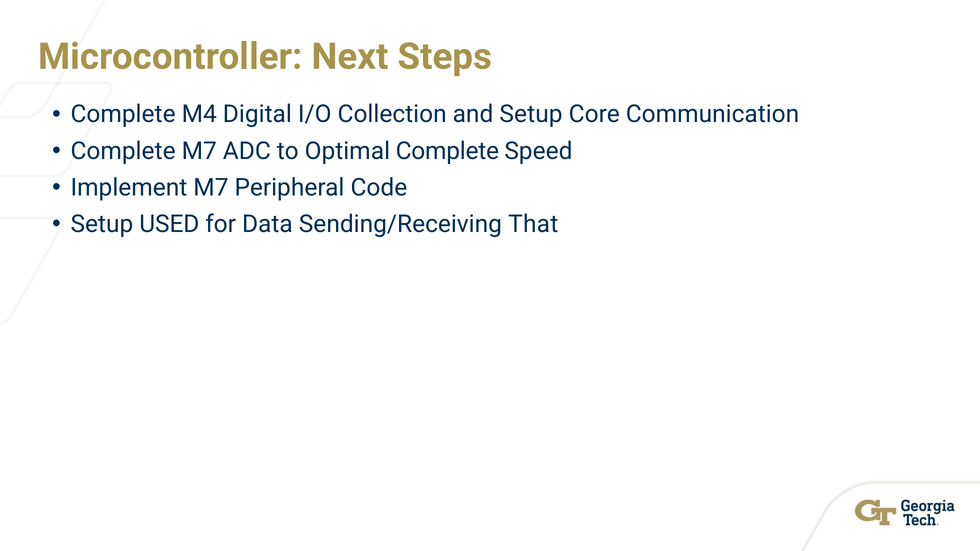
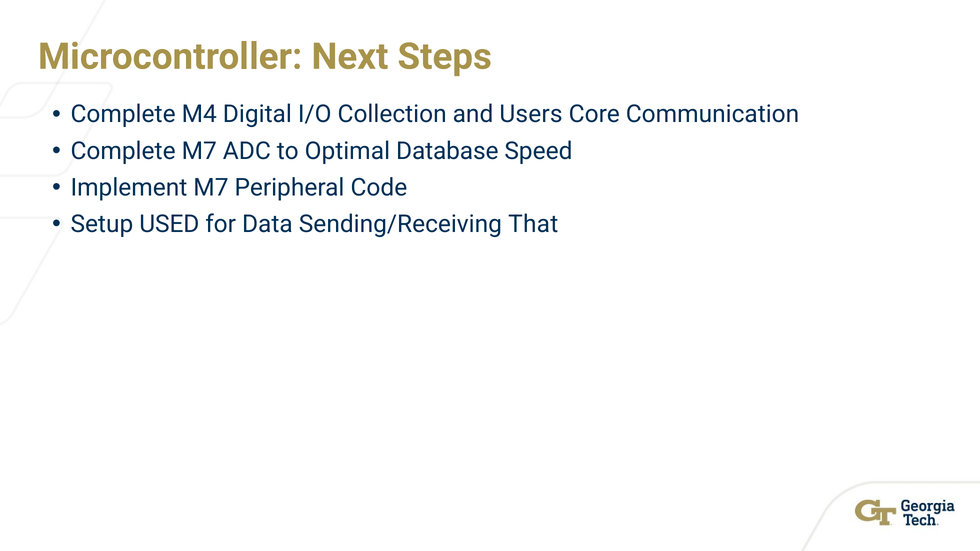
and Setup: Setup -> Users (531, 114)
Optimal Complete: Complete -> Database (447, 151)
